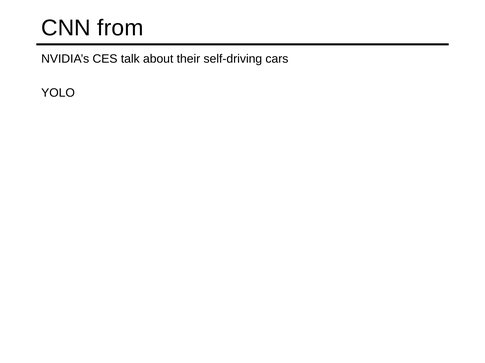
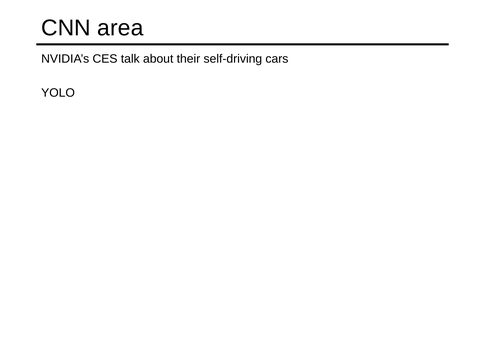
from: from -> area (120, 28)
